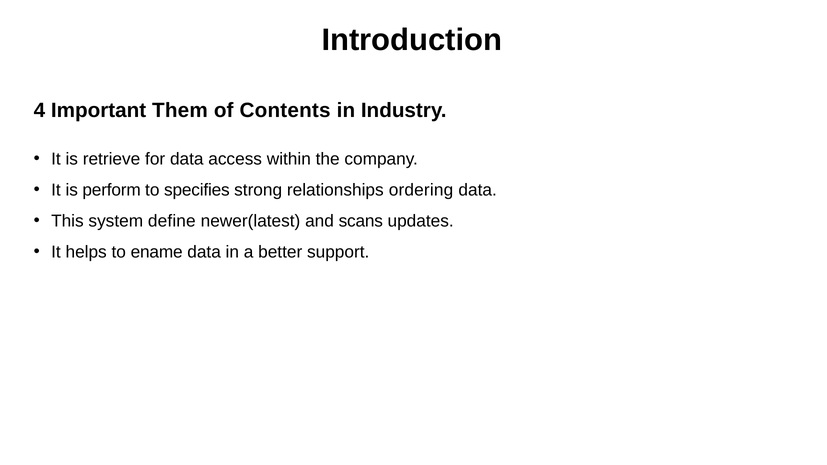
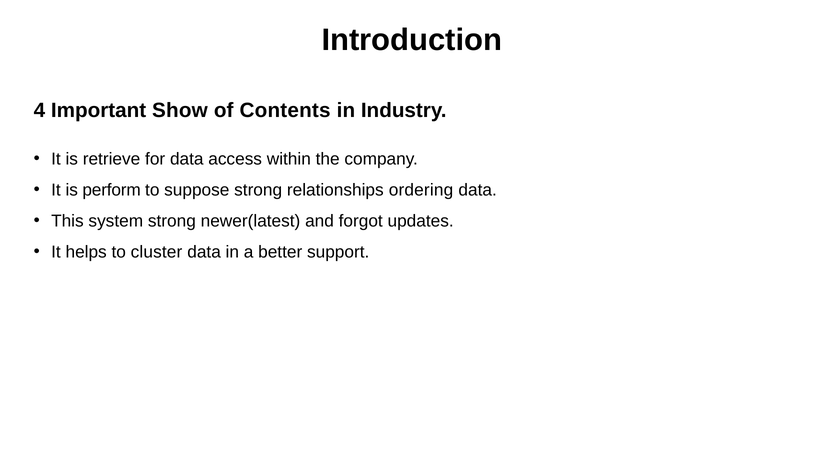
Them: Them -> Show (180, 111)
specifies: specifies -> suppose (197, 190)
system define: define -> strong (172, 221)
scans: scans -> forgot (361, 221)
ename: ename -> cluster (157, 252)
